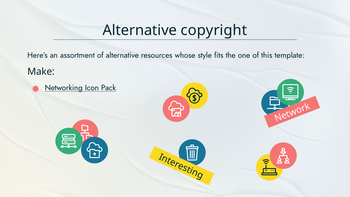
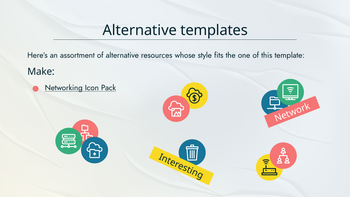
copyright: copyright -> templates (214, 30)
